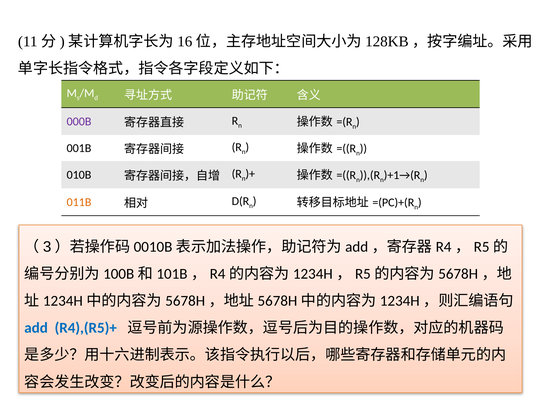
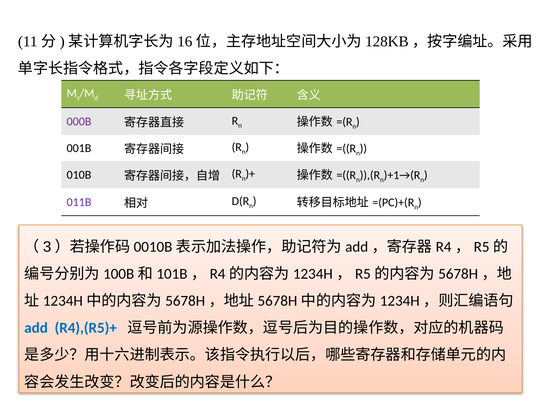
011B colour: orange -> purple (79, 202)
